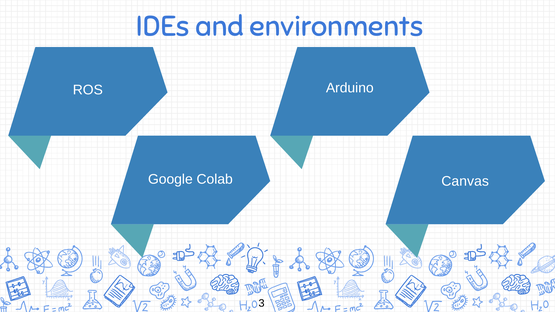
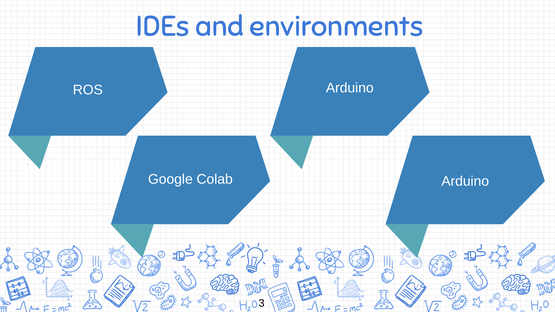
Canvas: Canvas -> Arduino (465, 181)
